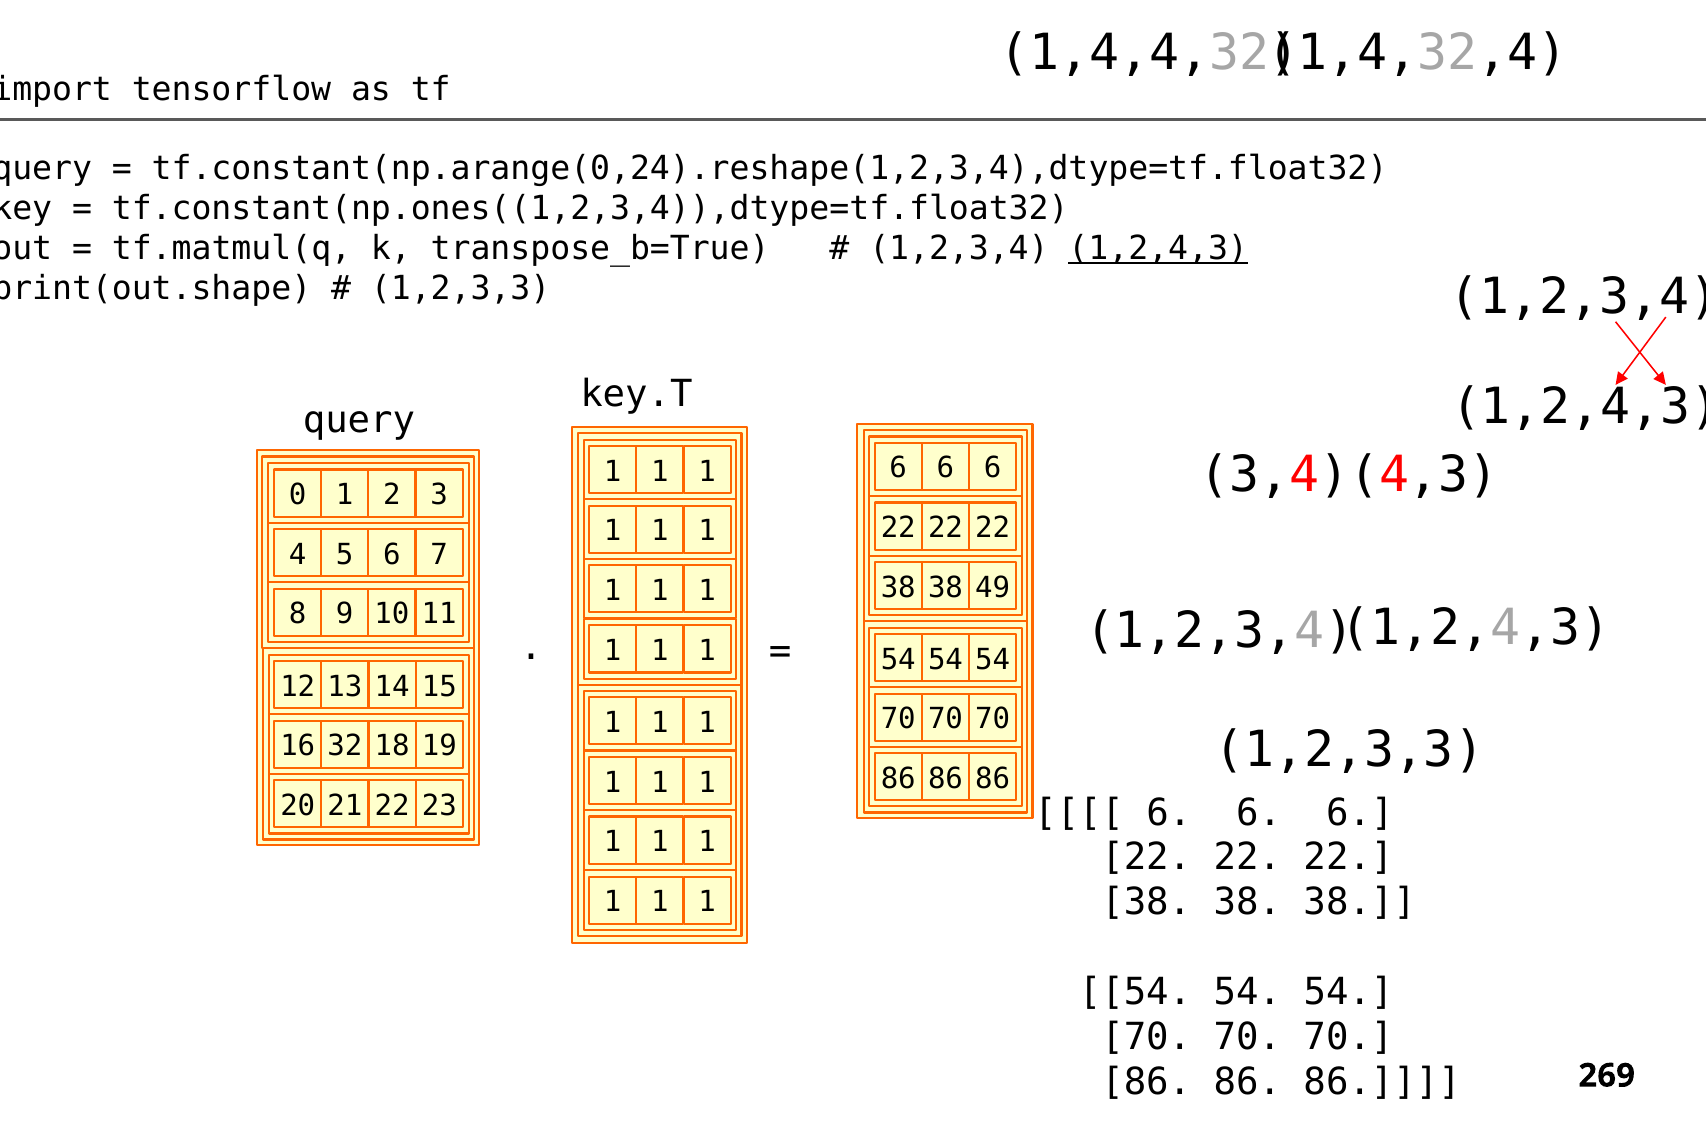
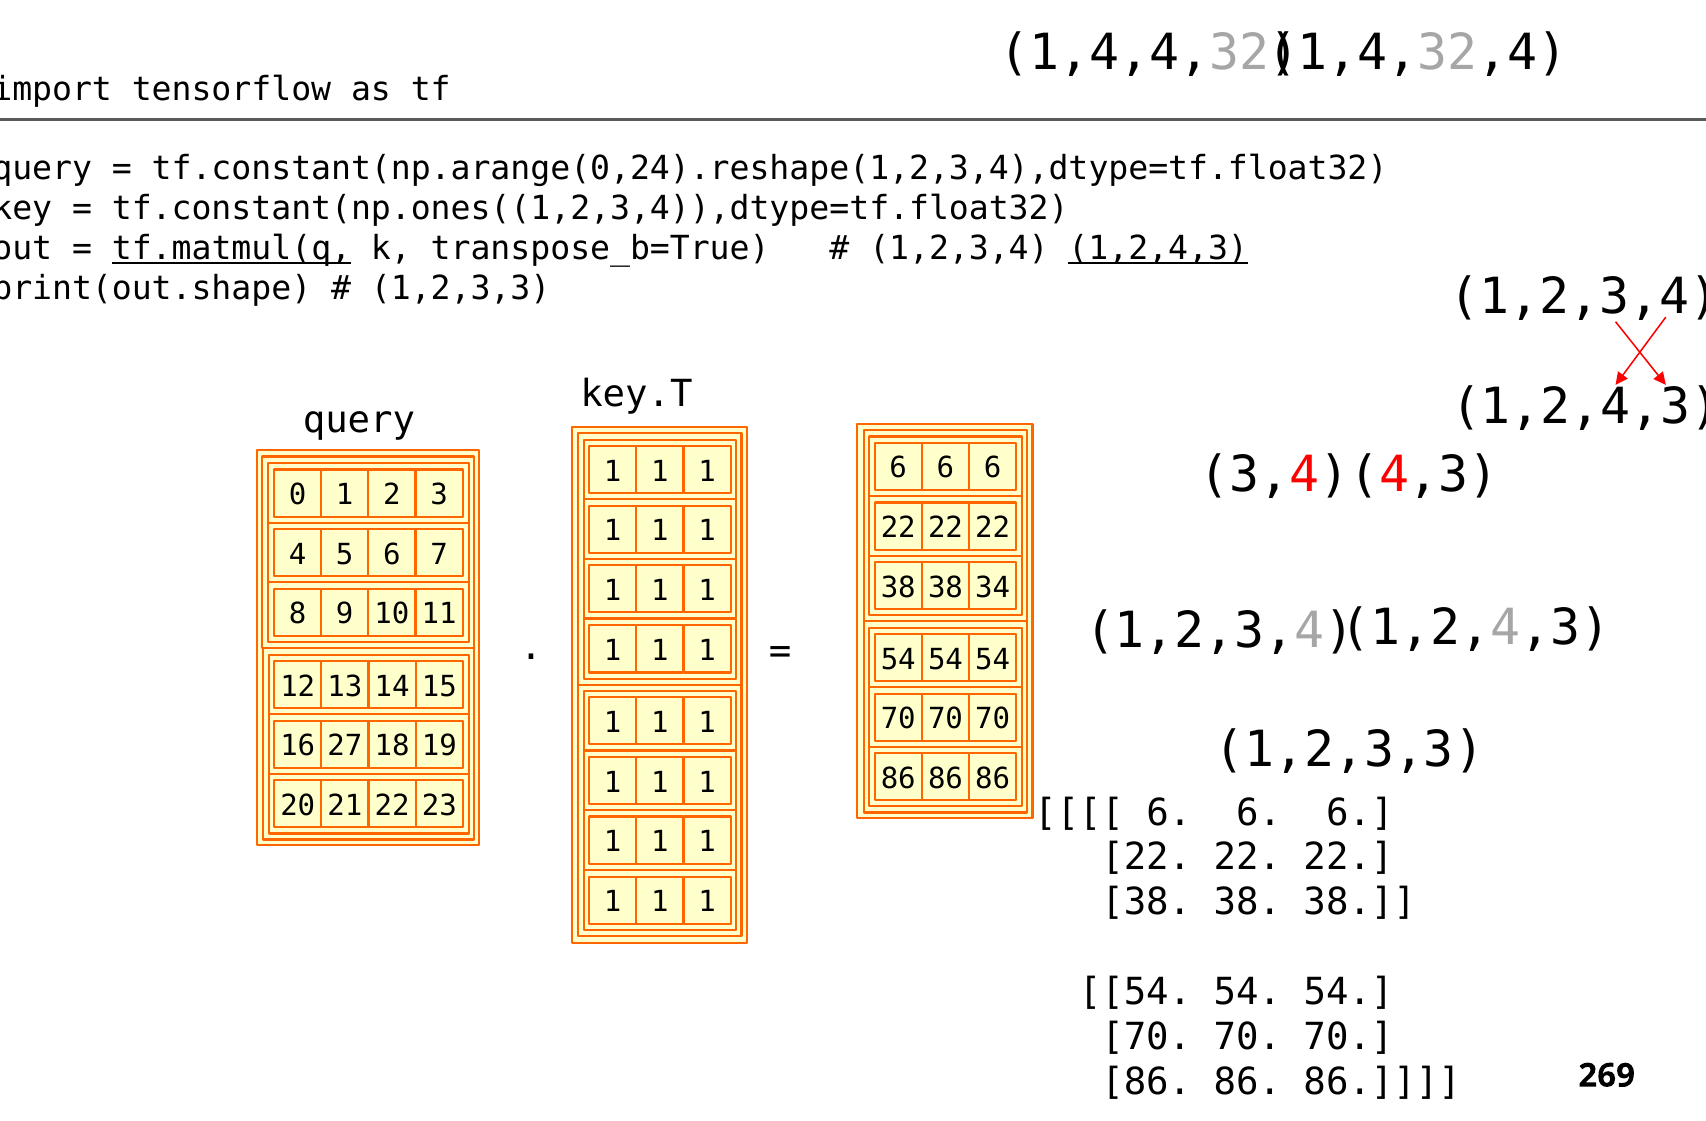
tf.matmul(q underline: none -> present (232, 249)
49: 49 -> 34 (993, 587)
32: 32 -> 27 (345, 746)
